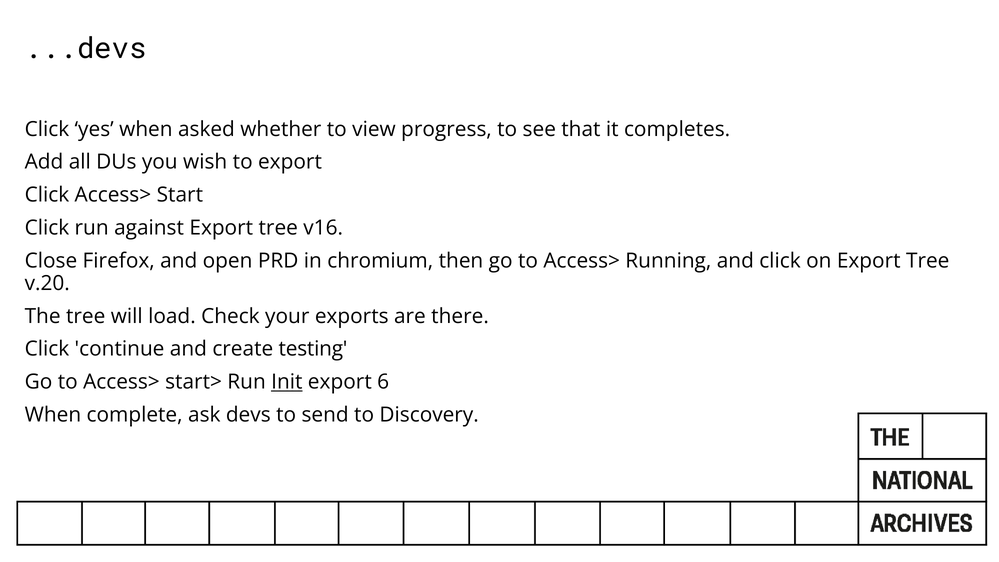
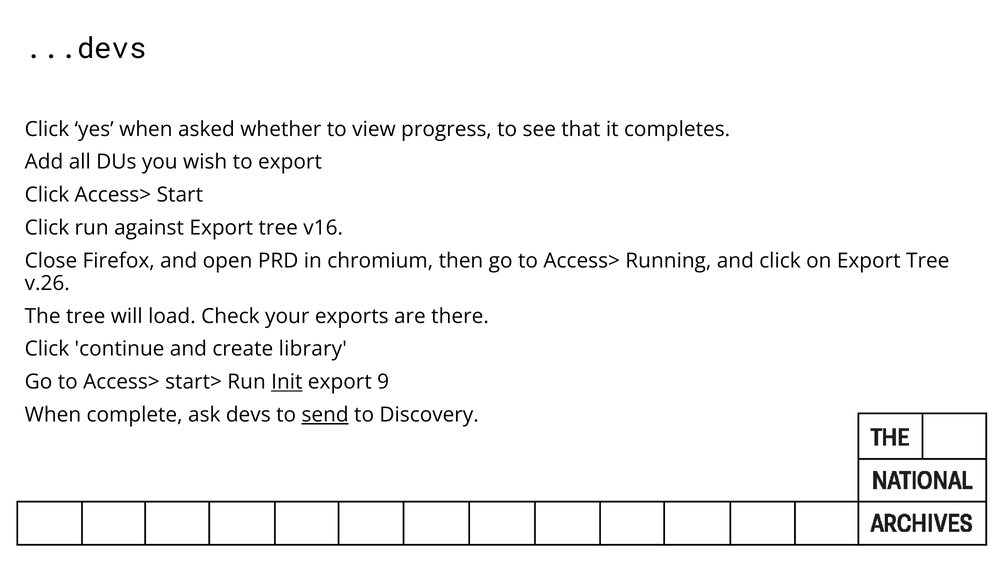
v.20: v.20 -> v.26 (47, 283)
testing: testing -> library (313, 349)
6: 6 -> 9 (383, 382)
send underline: none -> present (325, 415)
